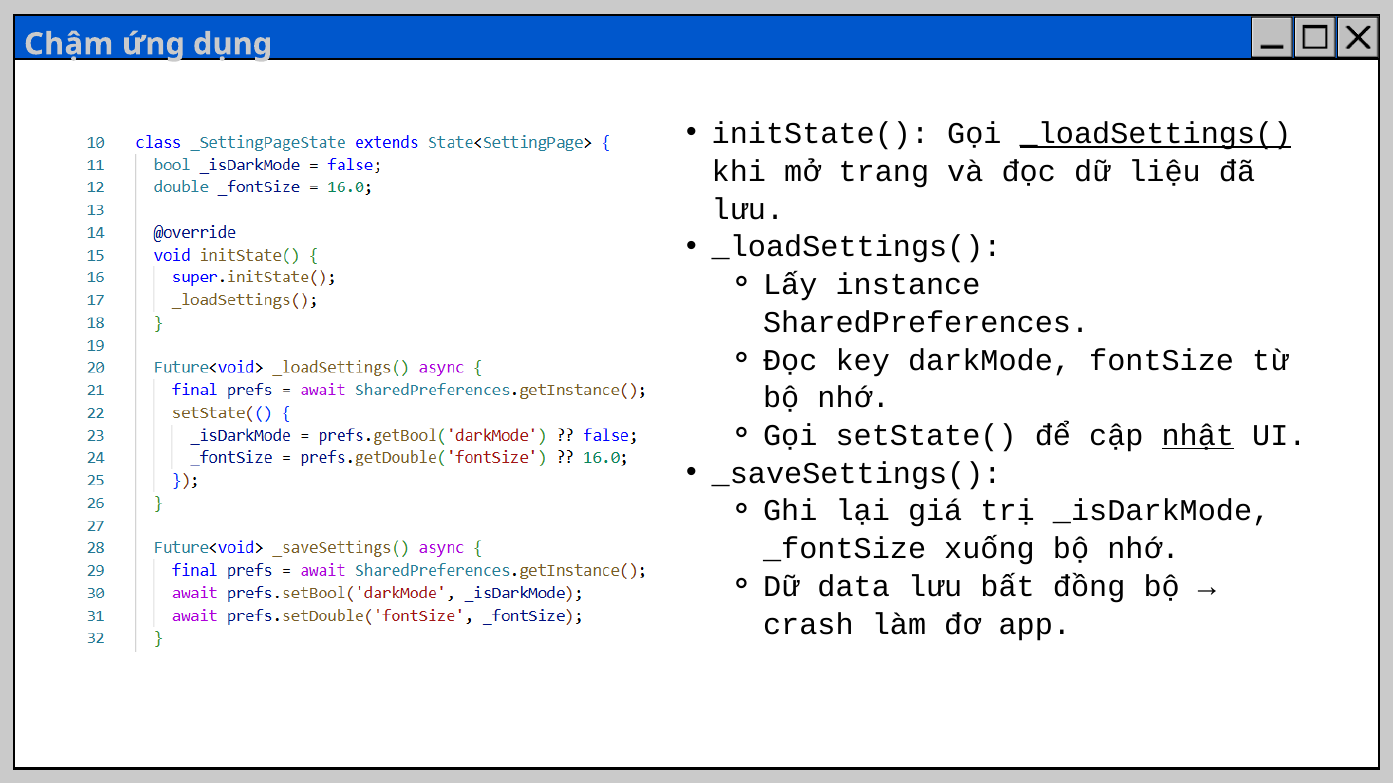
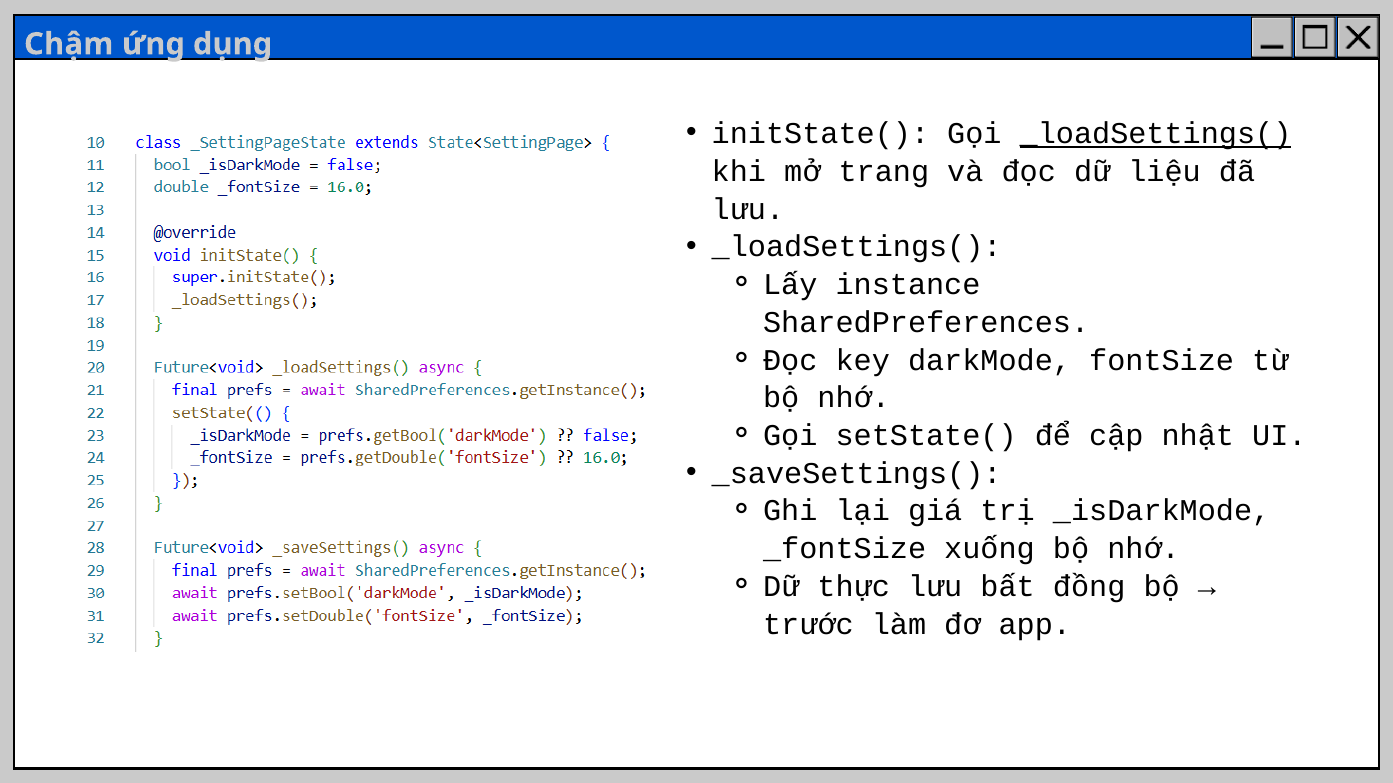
nhật underline: present -> none (1198, 436)
data: data -> thực (854, 587)
crash: crash -> trước (808, 625)
